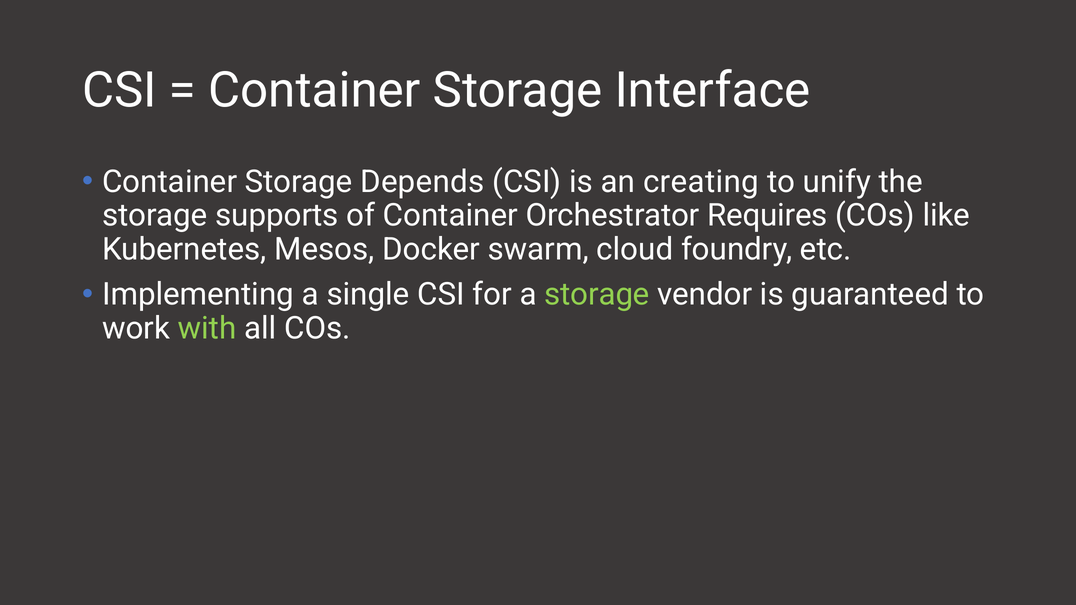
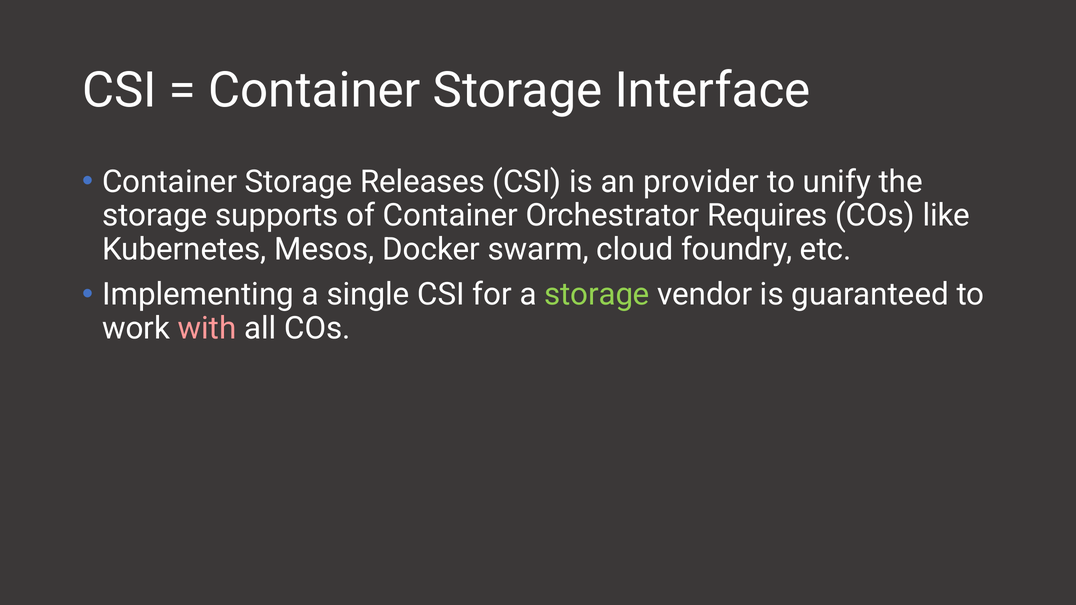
Depends: Depends -> Releases (423, 182)
creating: creating -> provider (701, 182)
with colour: light green -> pink (207, 328)
